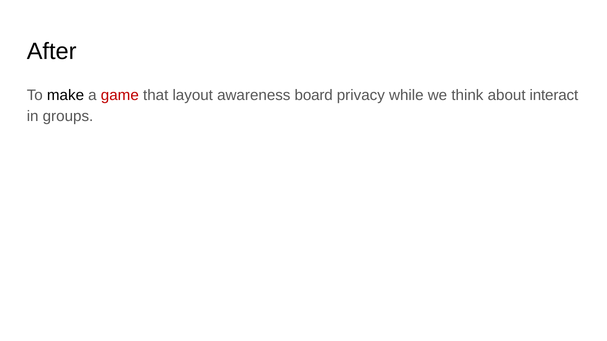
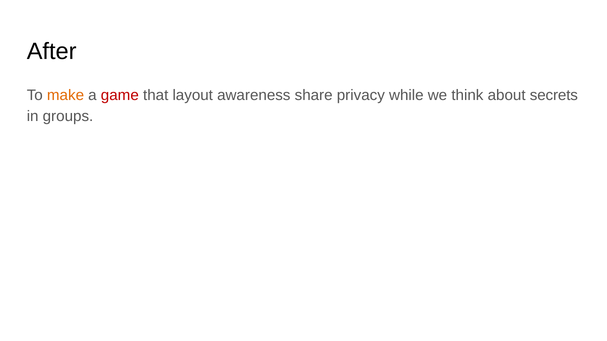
make colour: black -> orange (66, 95)
board: board -> share (314, 95)
interact: interact -> secrets (554, 95)
